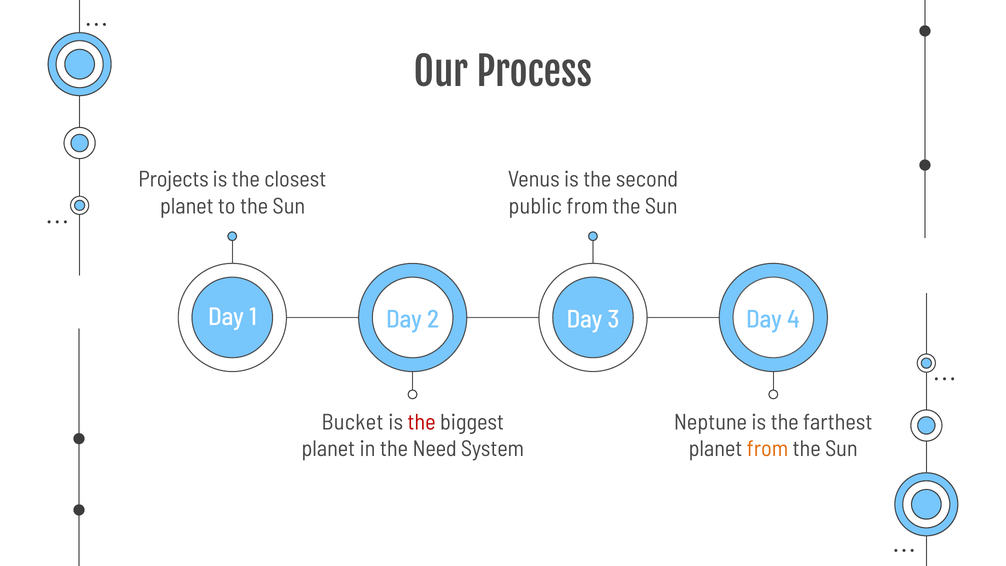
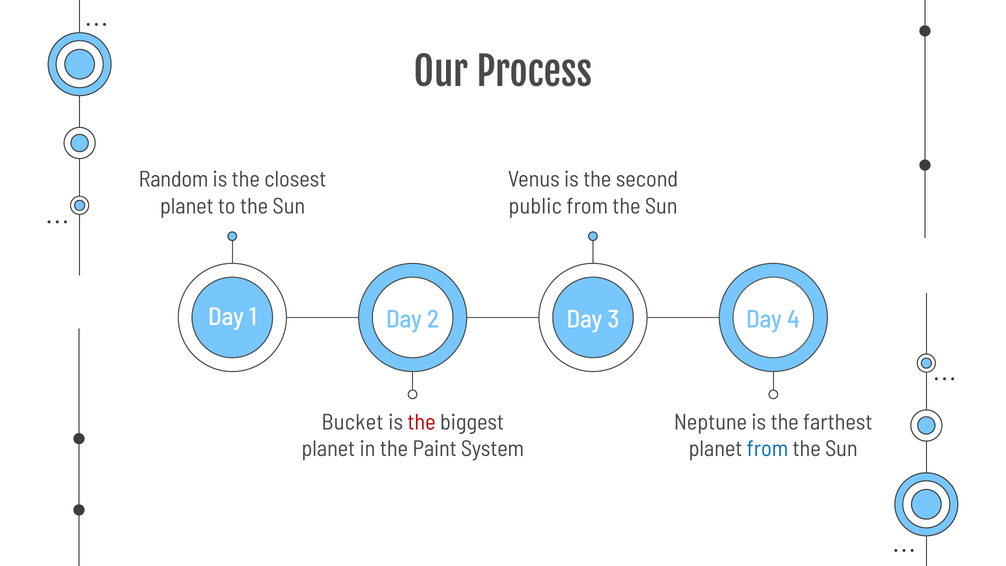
Projects: Projects -> Random (174, 179)
Need: Need -> Paint (435, 449)
from colour: orange -> blue (767, 449)
